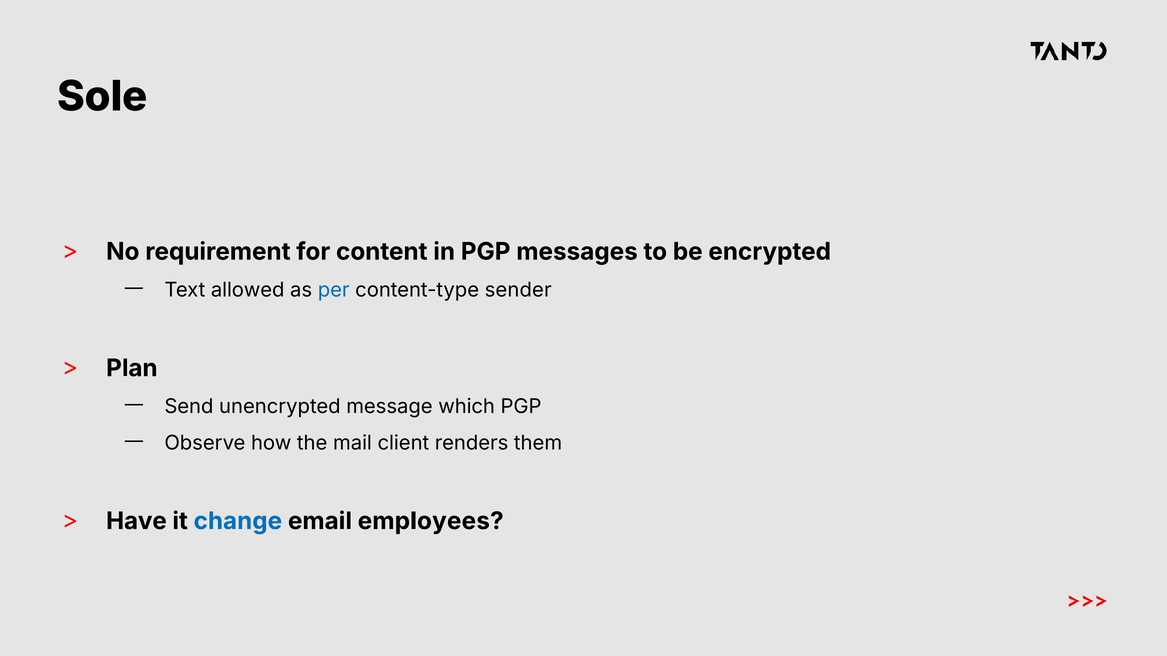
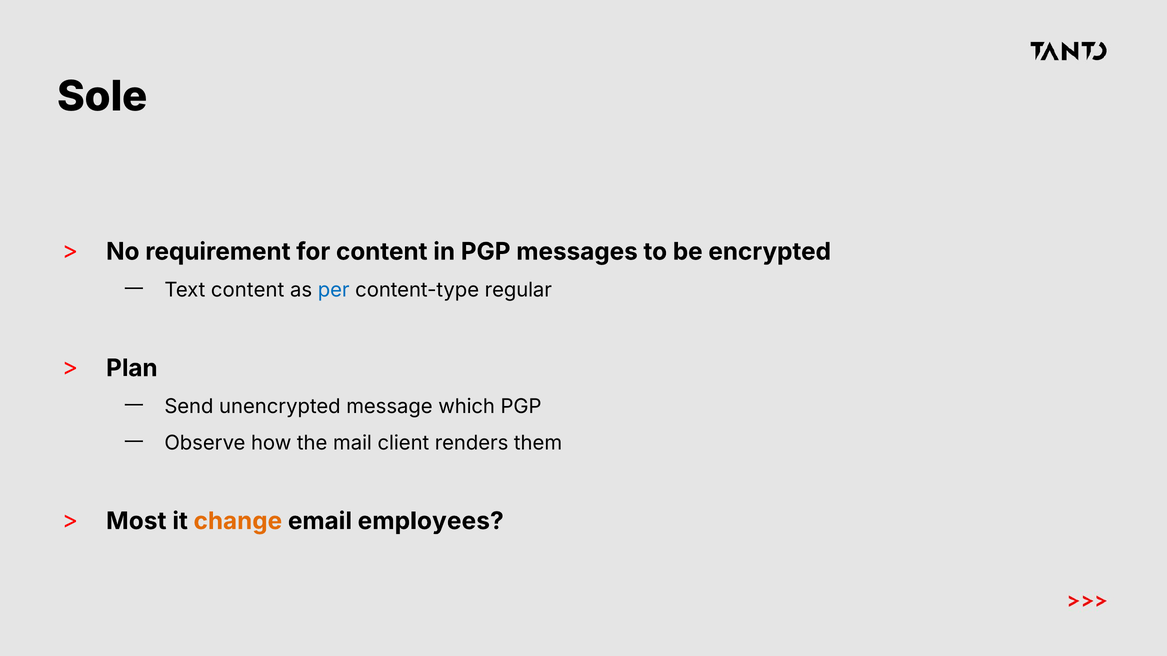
Text allowed: allowed -> content (248, 290)
sender: sender -> regular (518, 290)
Have: Have -> Most (136, 521)
change colour: blue -> orange (238, 521)
